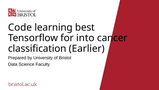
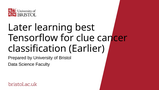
Code: Code -> Later (20, 27)
into: into -> clue (85, 38)
